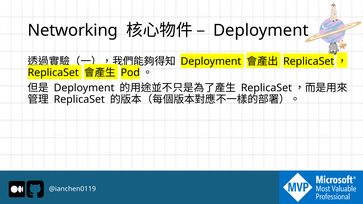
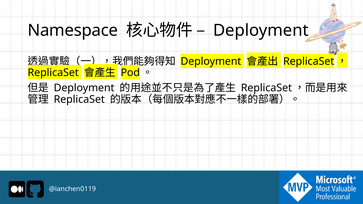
Networking: Networking -> Namespace (73, 30)
